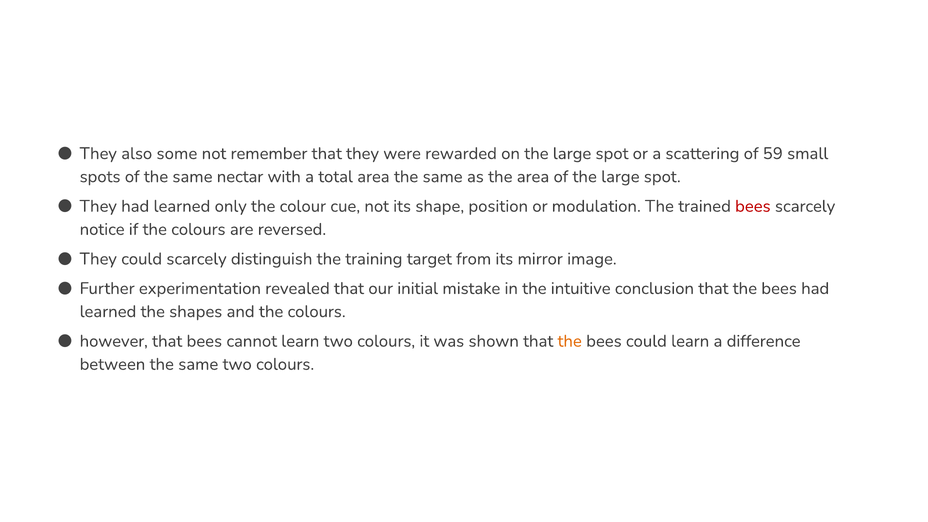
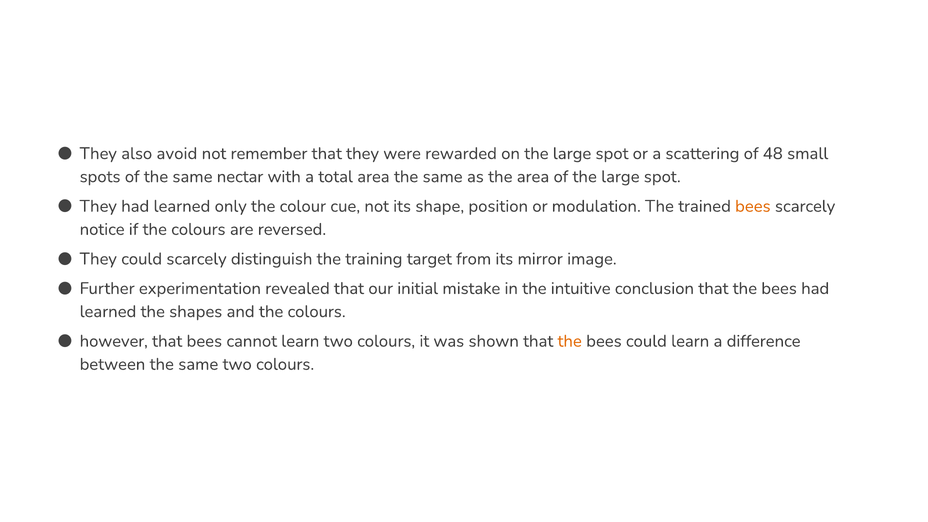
some: some -> avoid (177, 154)
59: 59 -> 48 (773, 154)
bees colour: red -> orange (753, 206)
